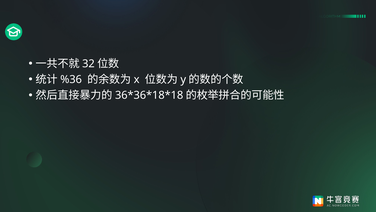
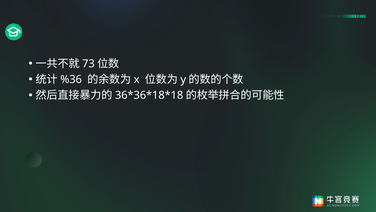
32: 32 -> 73 (88, 64)
